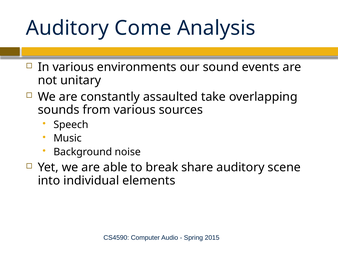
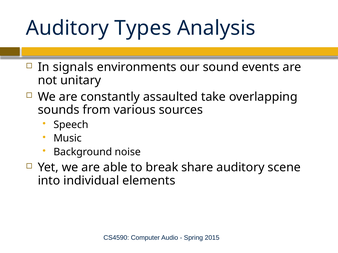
Come: Come -> Types (143, 28)
In various: various -> signals (73, 67)
